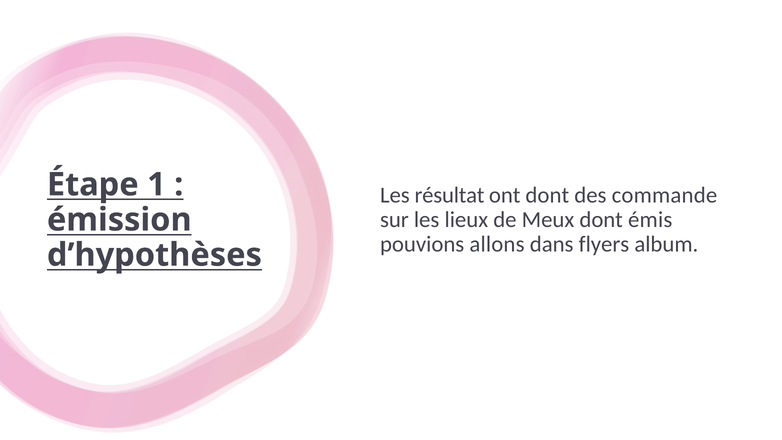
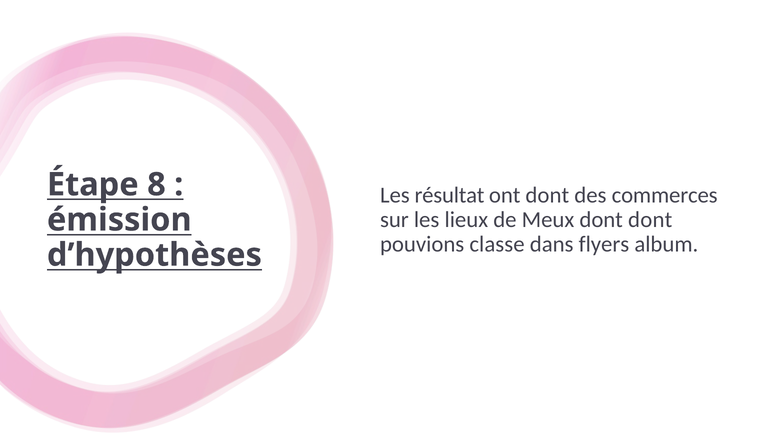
1: 1 -> 8 (156, 185)
commande: commande -> commerces (665, 195)
dont émis: émis -> dont (650, 220)
allons: allons -> classe (497, 244)
